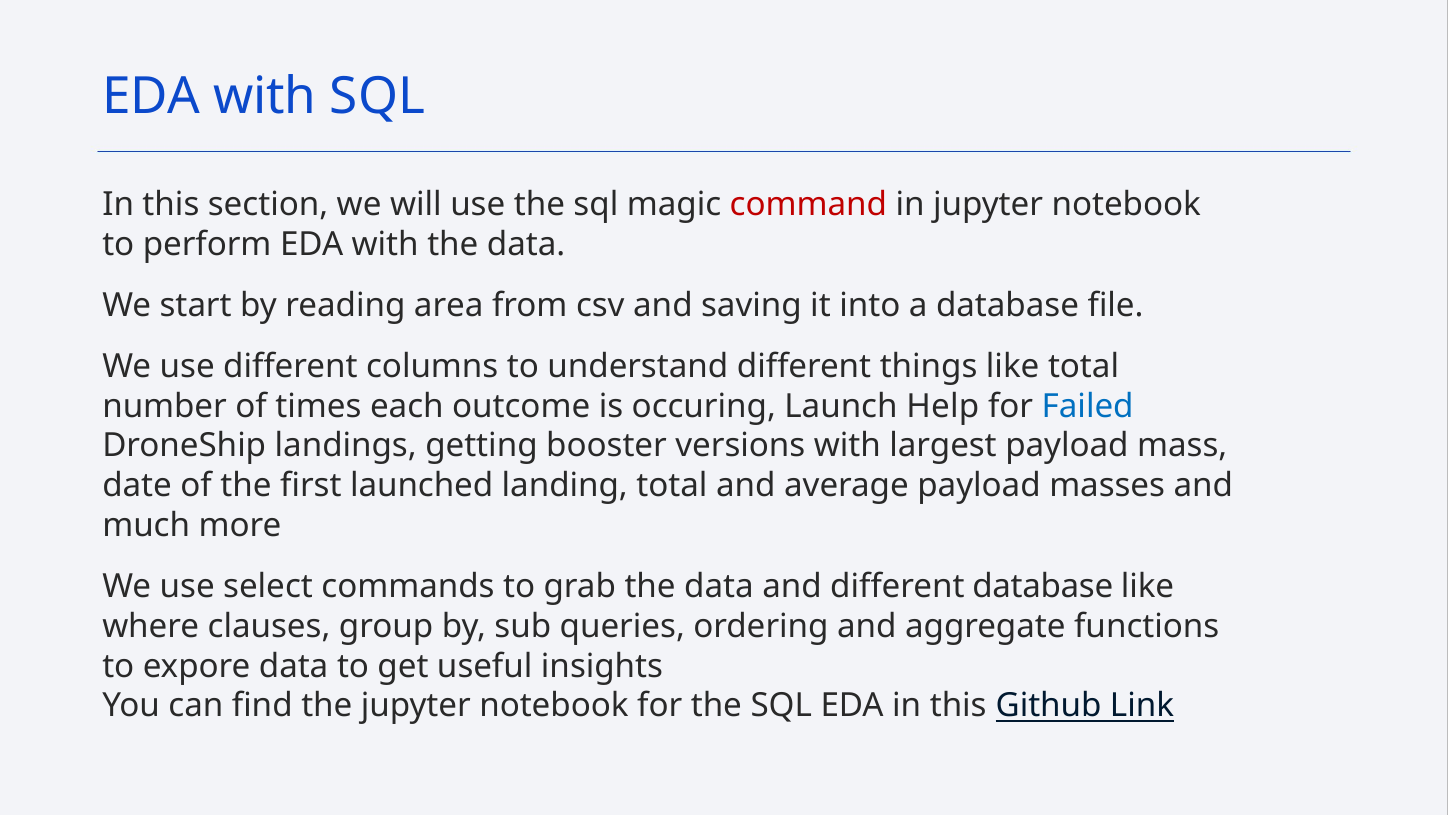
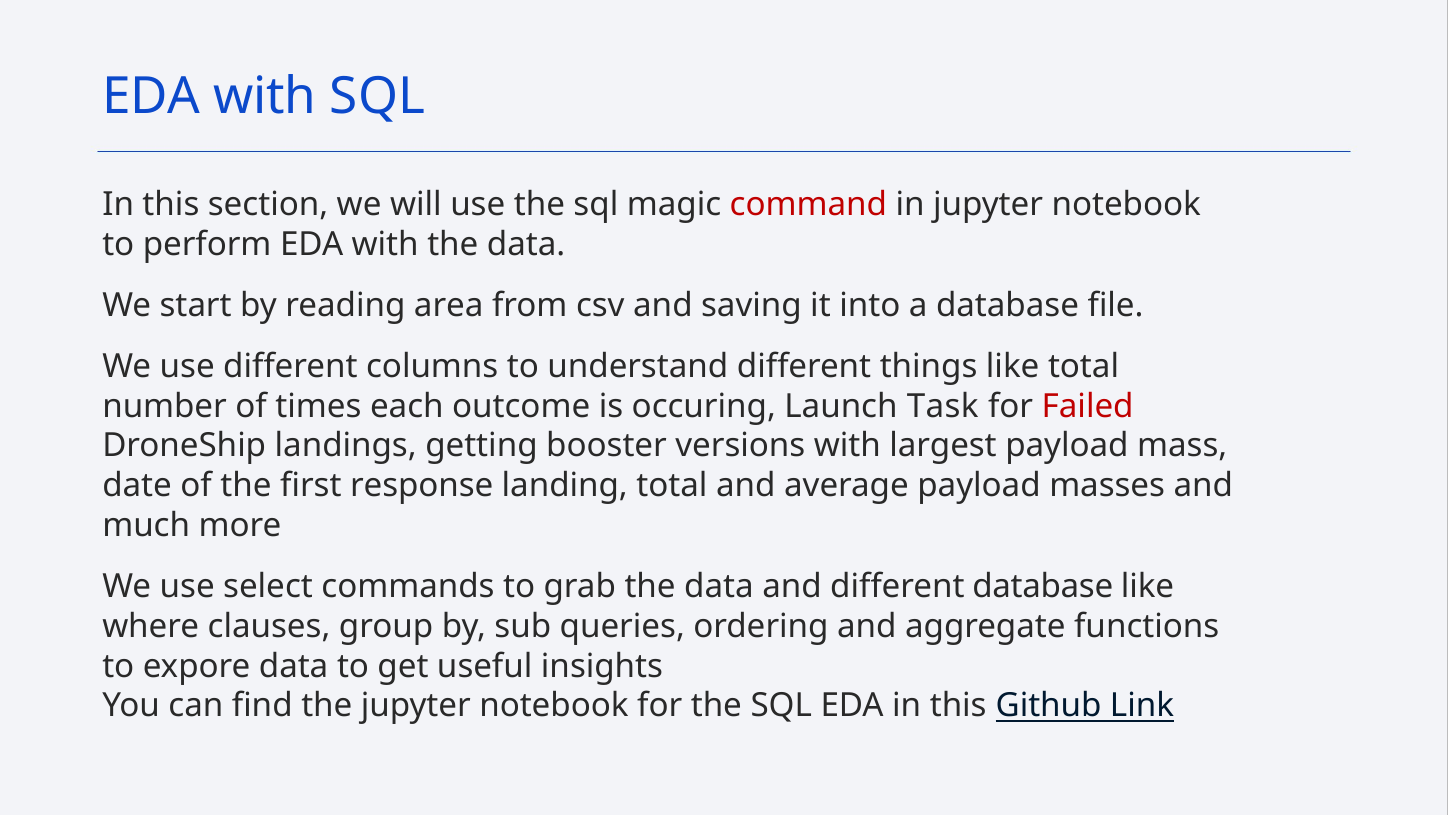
Help: Help -> Task (943, 406)
Failed colour: blue -> red (1088, 406)
launched: launched -> response (422, 485)
